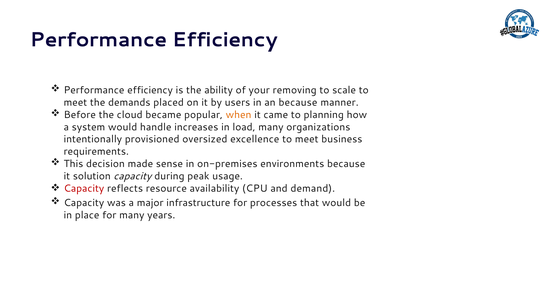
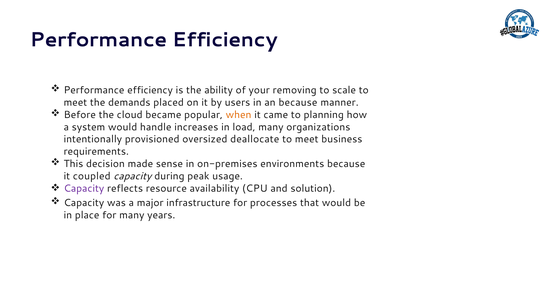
excellence: excellence -> deallocate (255, 140)
solution: solution -> coupled (92, 176)
Capacity colour: red -> purple (84, 189)
demand: demand -> solution (313, 189)
